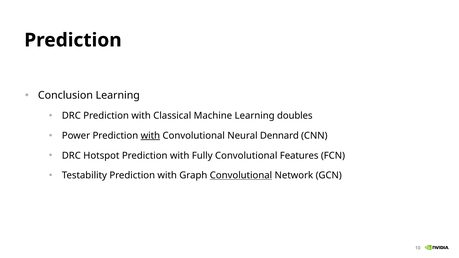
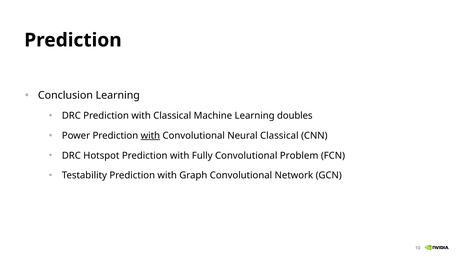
Neural Dennard: Dennard -> Classical (279, 136)
Features: Features -> Problem (299, 156)
Convolutional underline: present -> none (241, 176)
